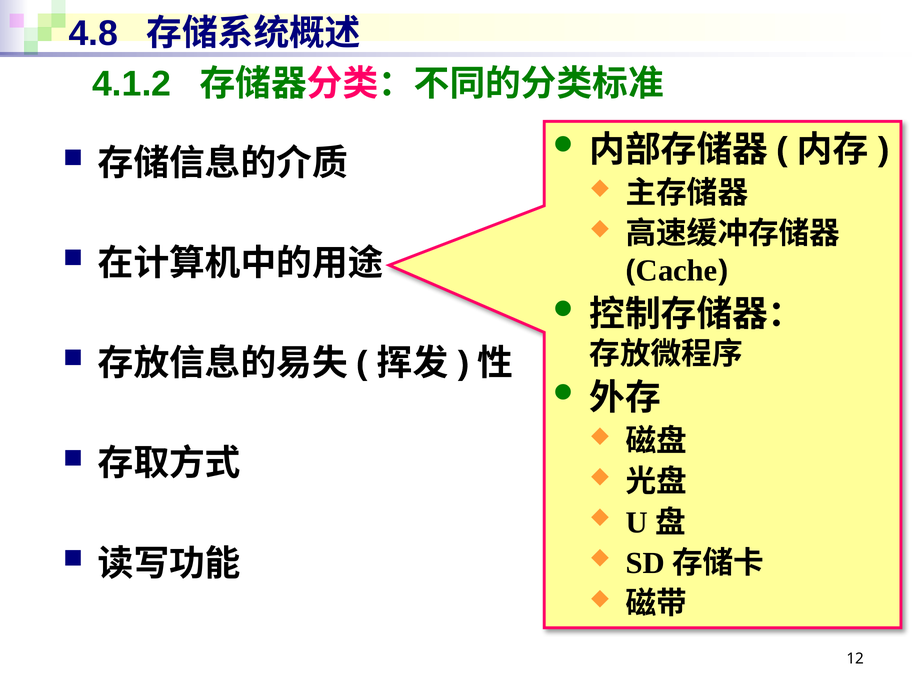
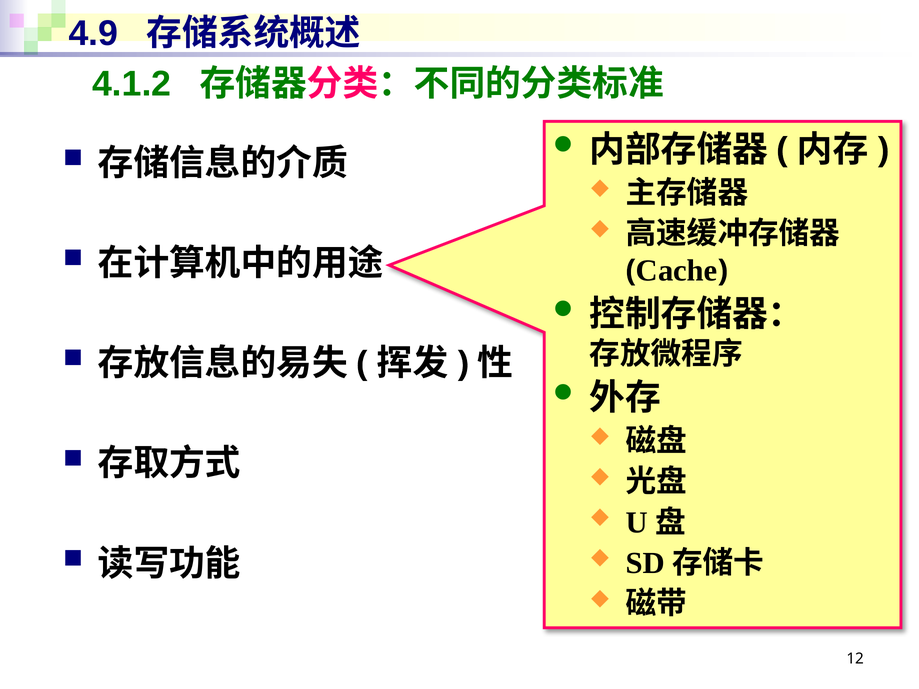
4.8: 4.8 -> 4.9 (93, 33)
